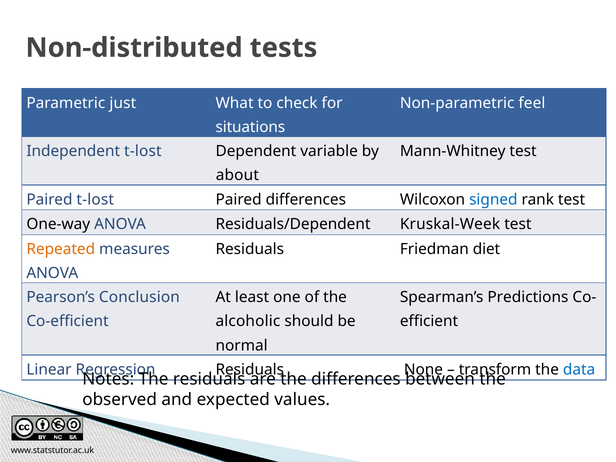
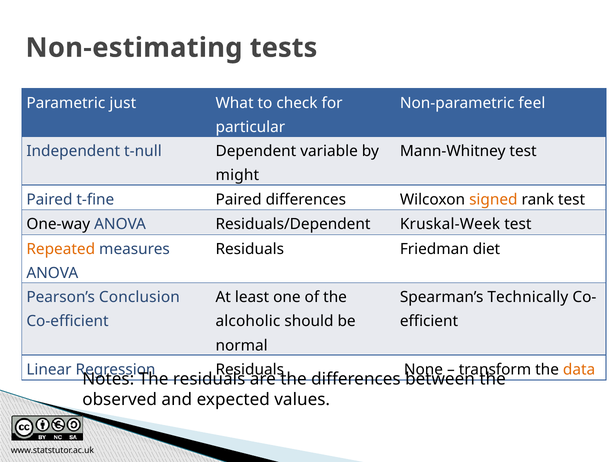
Non-distributed: Non-distributed -> Non-estimating (134, 48)
situations: situations -> particular (250, 127)
Independent t-lost: t-lost -> t-null (143, 151)
about: about -> might (237, 175)
Paired t-lost: t-lost -> t-fine (95, 199)
signed colour: blue -> orange (493, 199)
Predictions: Predictions -> Technically (528, 297)
data colour: blue -> orange (579, 370)
